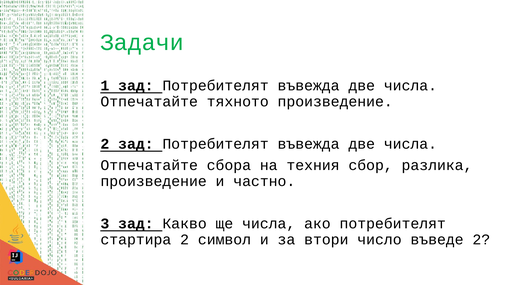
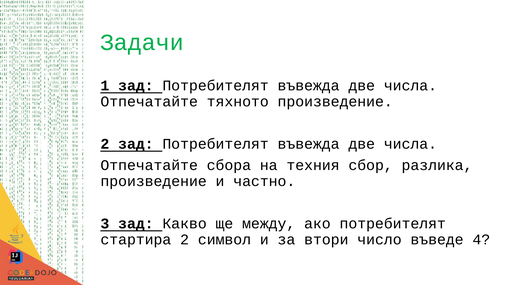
ще числа: числа -> между (269, 224)
въведе 2: 2 -> 4 (481, 240)
